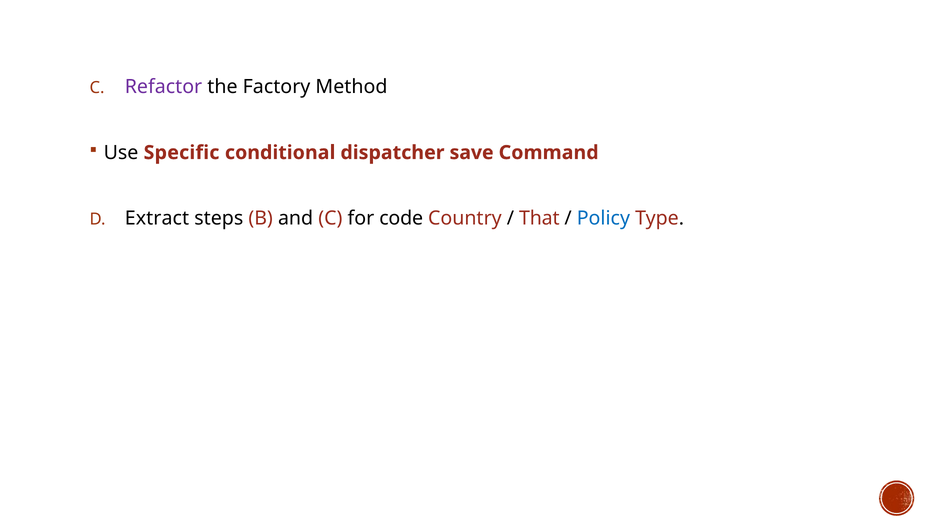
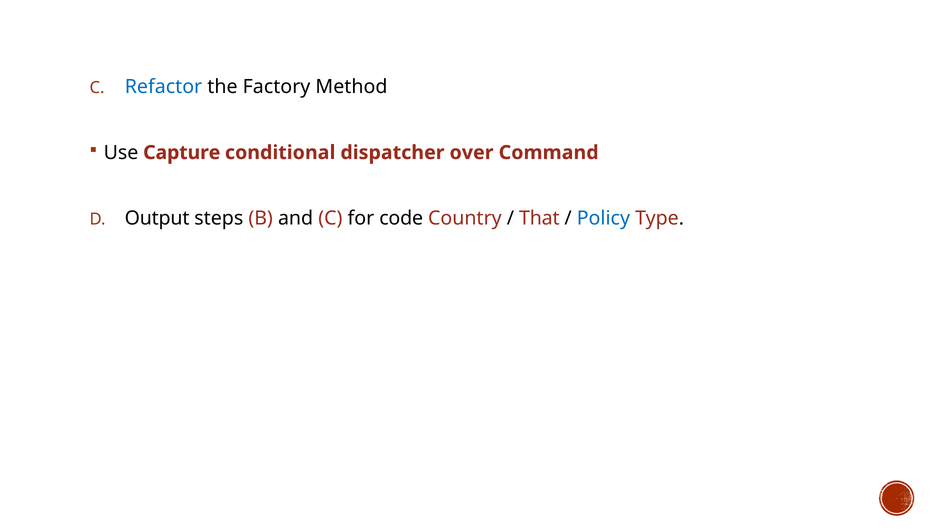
Refactor colour: purple -> blue (164, 87)
Specific: Specific -> Capture (182, 153)
save: save -> over (472, 153)
Extract: Extract -> Output (157, 218)
